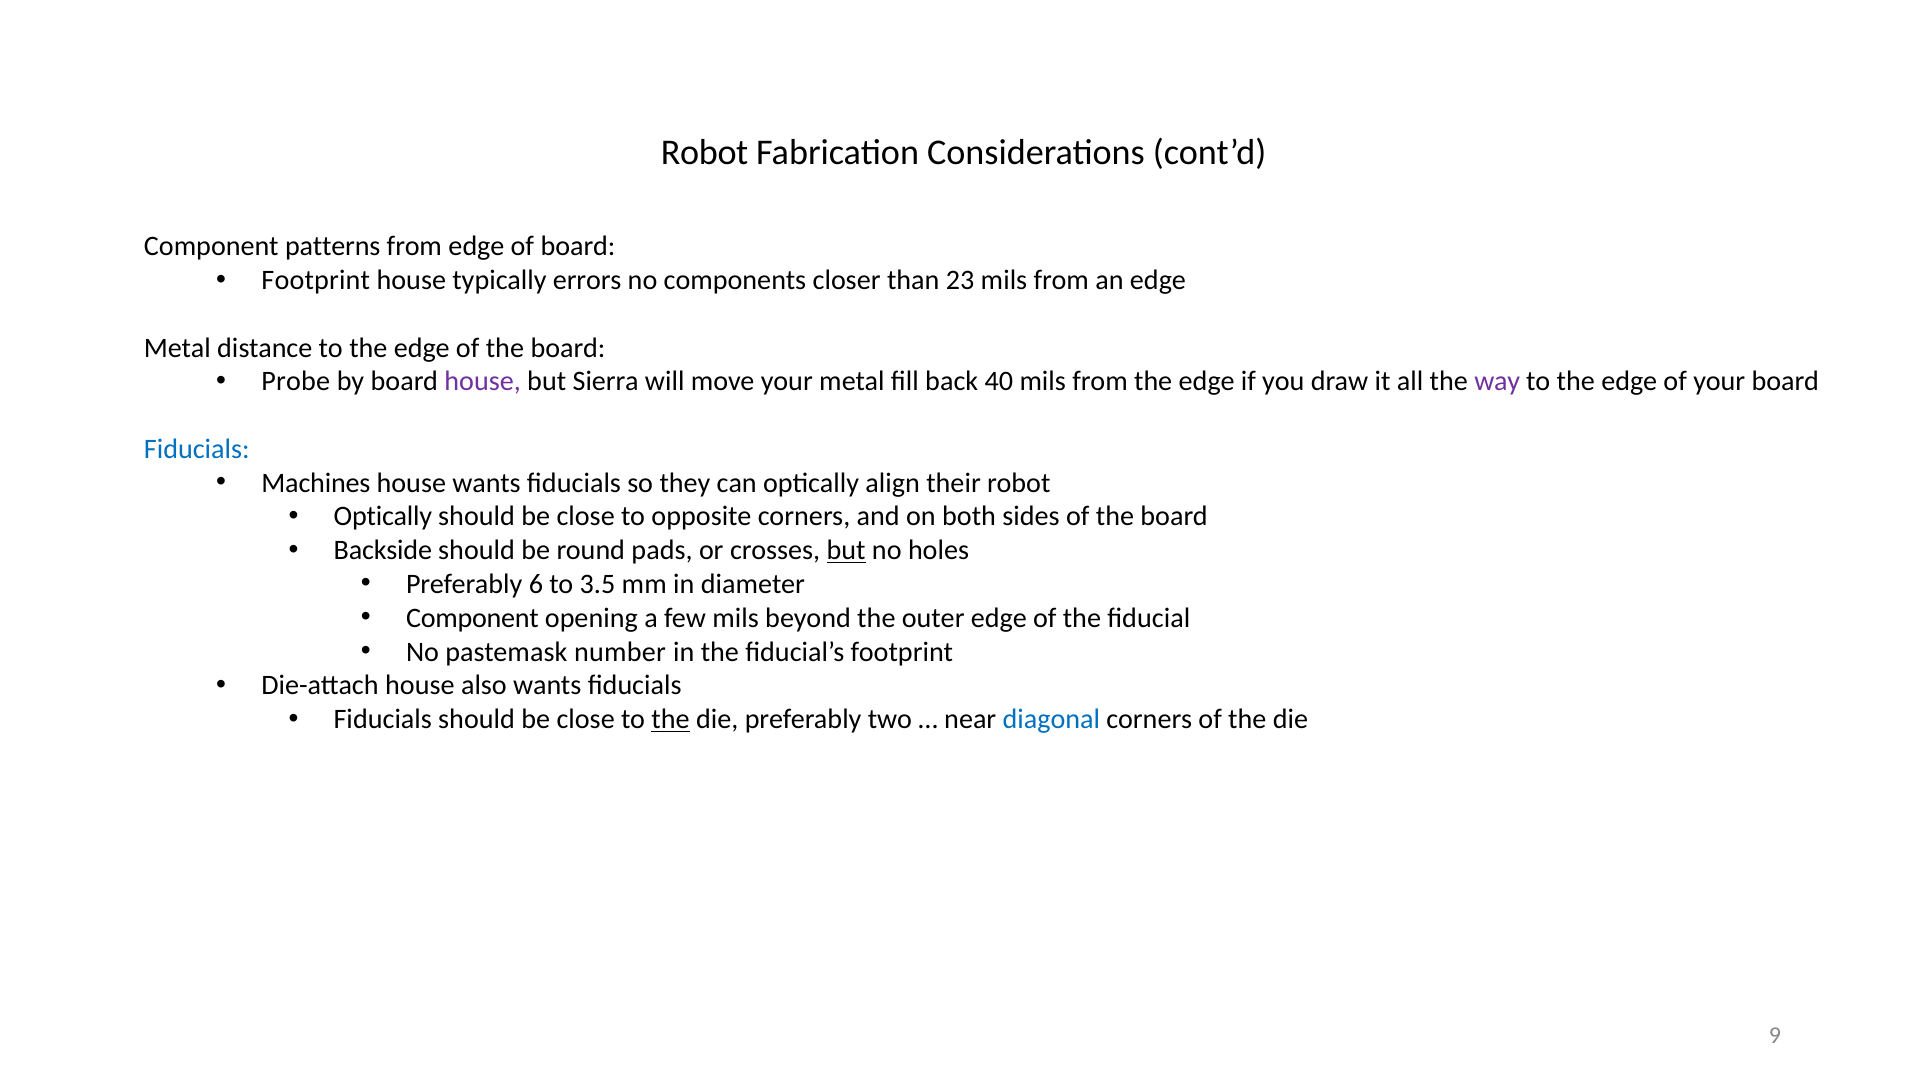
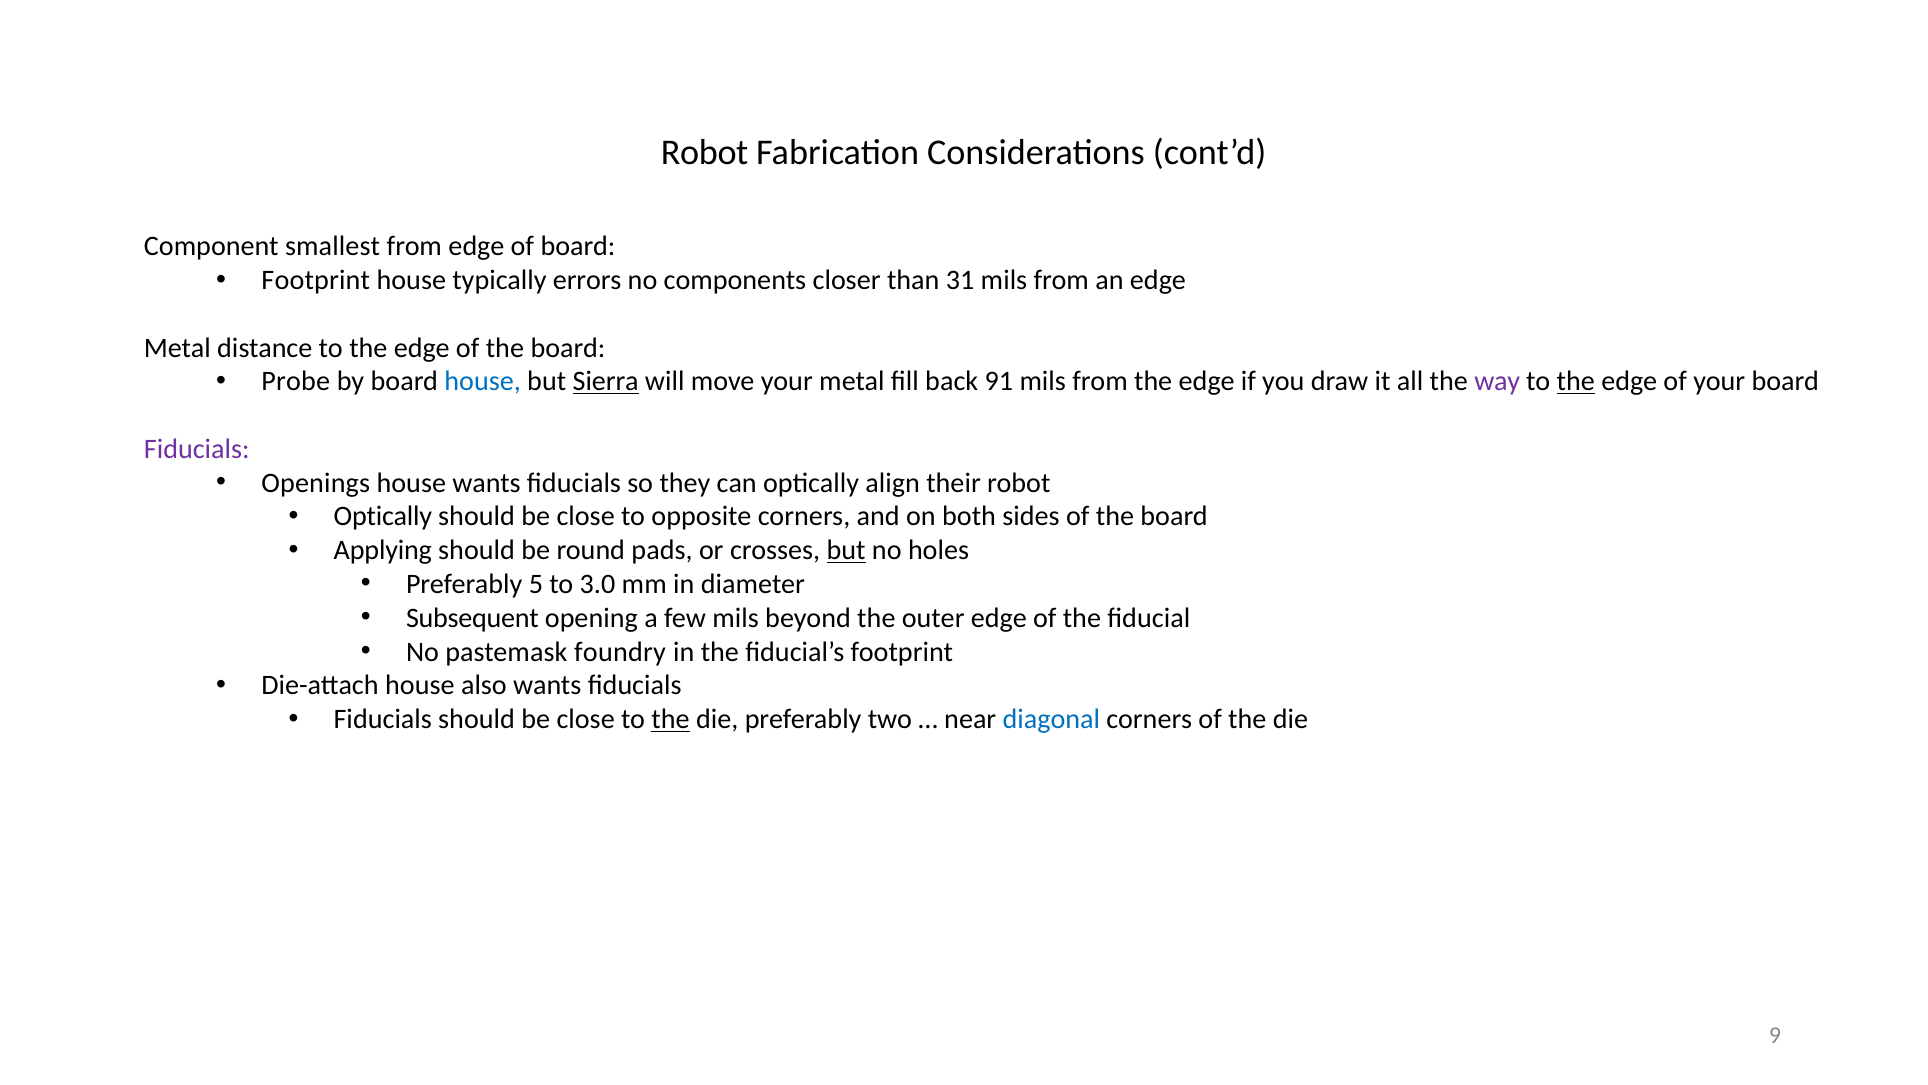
patterns: patterns -> smallest (333, 246)
23: 23 -> 31 (960, 280)
house colour: purple -> blue (483, 381)
Sierra underline: none -> present (606, 381)
40: 40 -> 91 (999, 381)
the underline: none -> present (1576, 381)
Fiducials colour: blue -> purple (197, 449)
Machines: Machines -> Openings (316, 483)
Backside: Backside -> Applying (383, 550)
6: 6 -> 5 (536, 584)
3.5: 3.5 -> 3.0 (597, 584)
Component: Component -> Subsequent (472, 618)
number: number -> foundry (620, 651)
